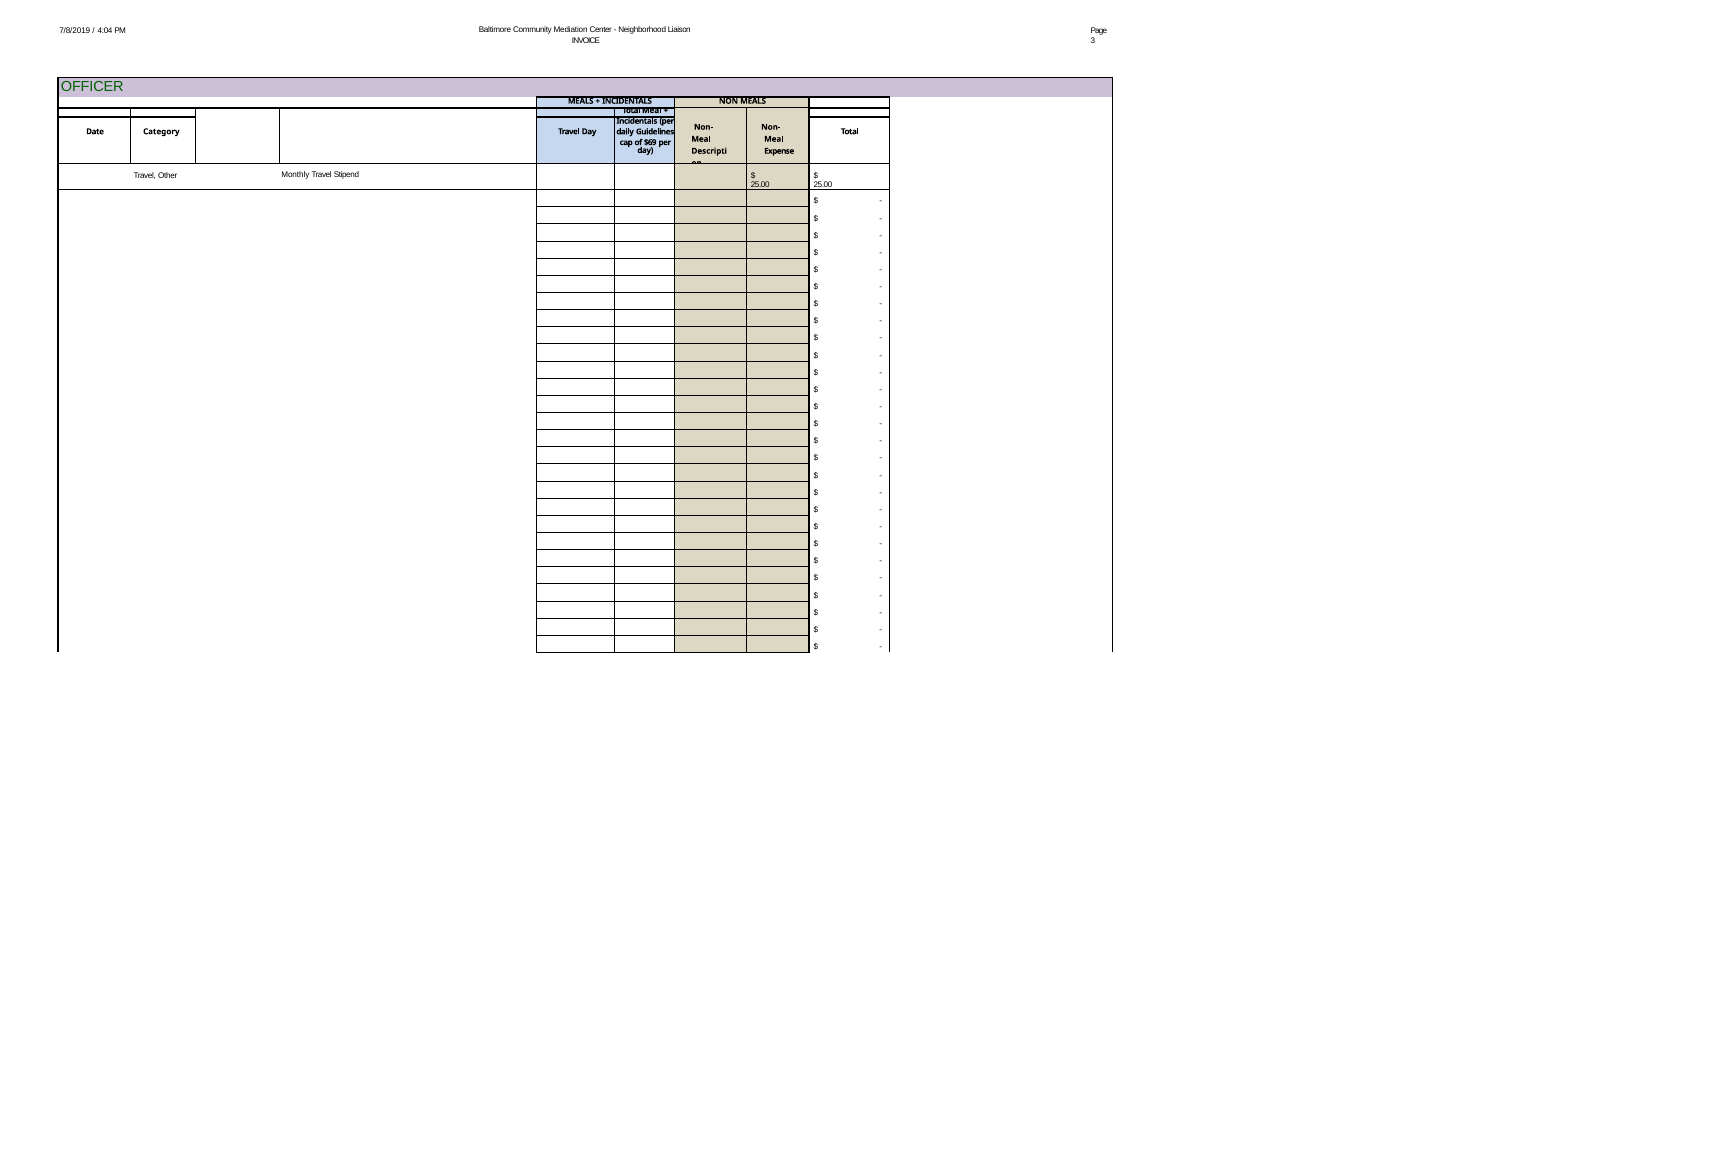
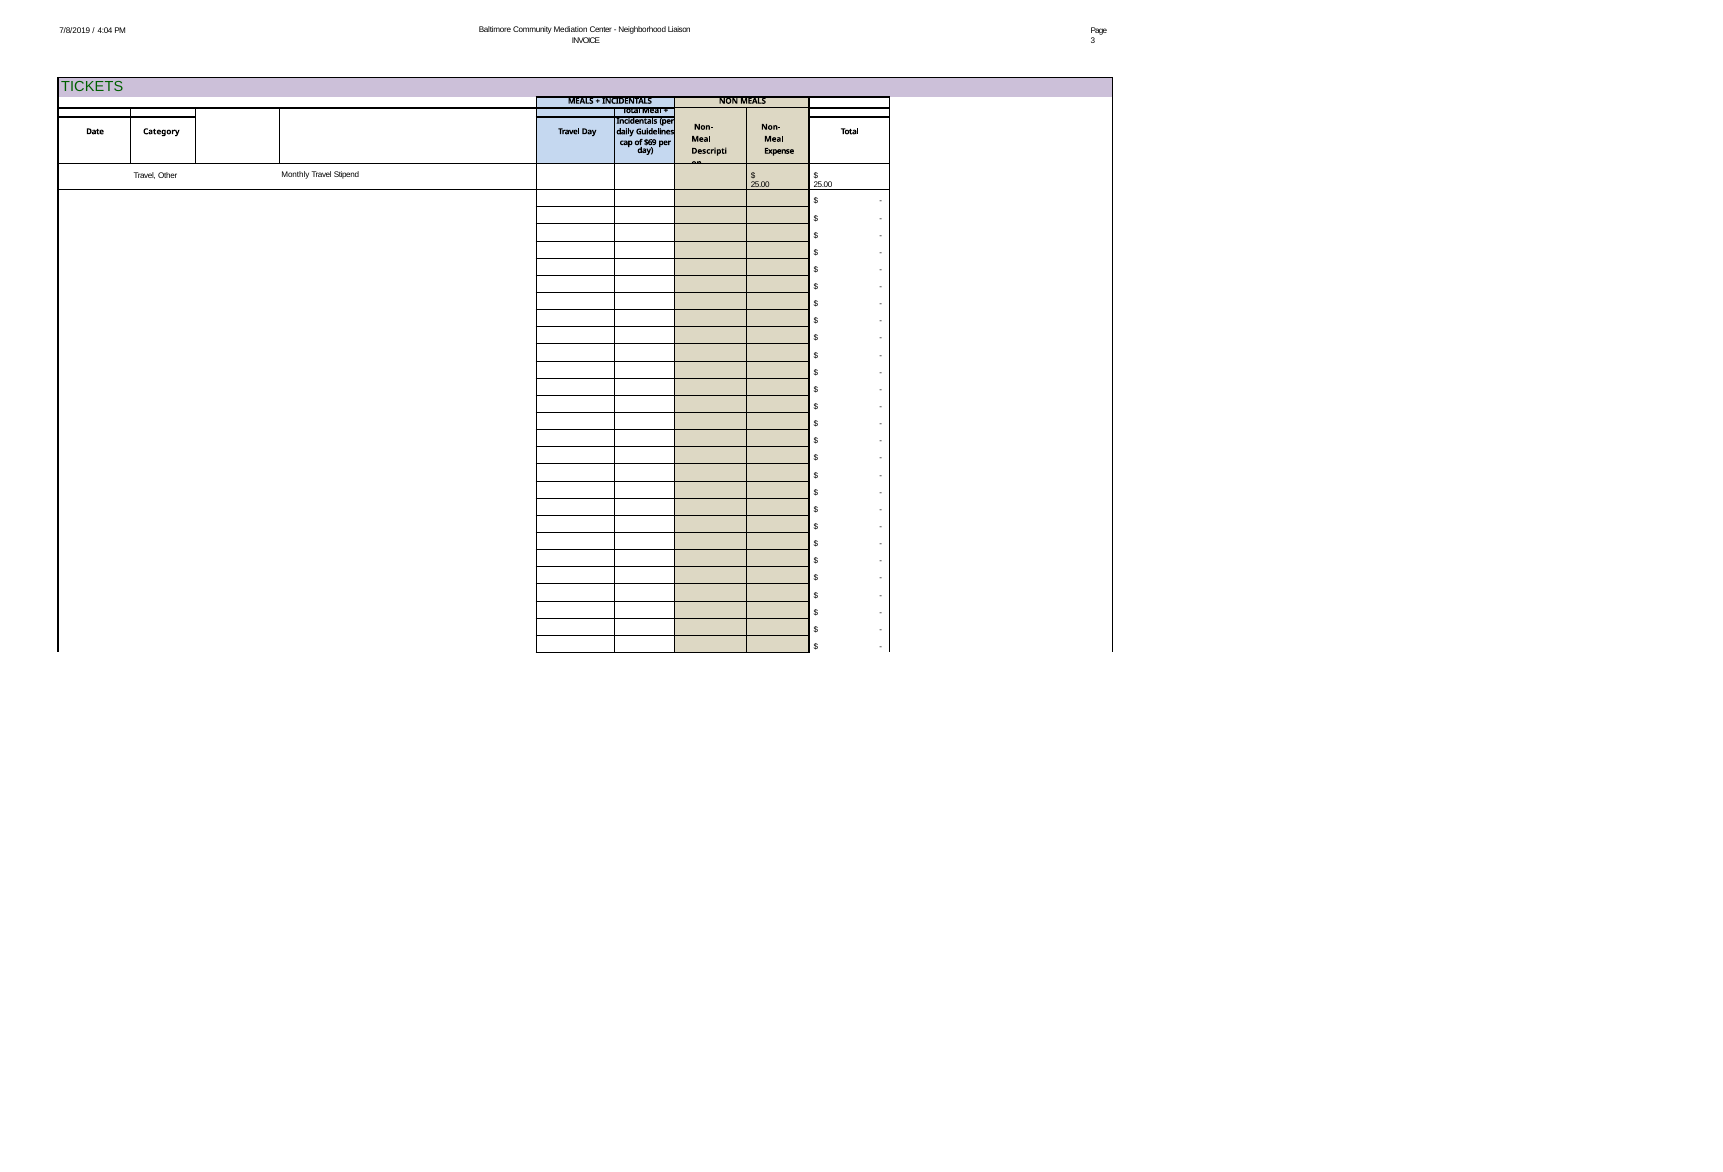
OFFICER: OFFICER -> TICKETS (92, 87)
